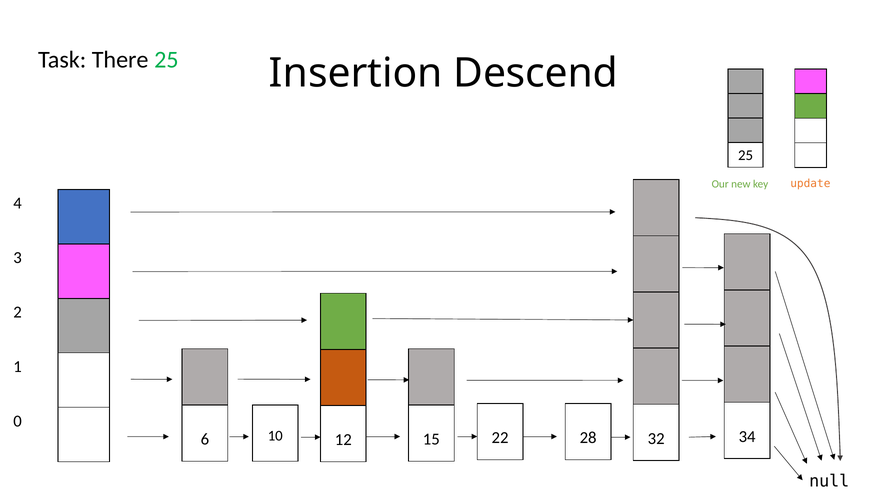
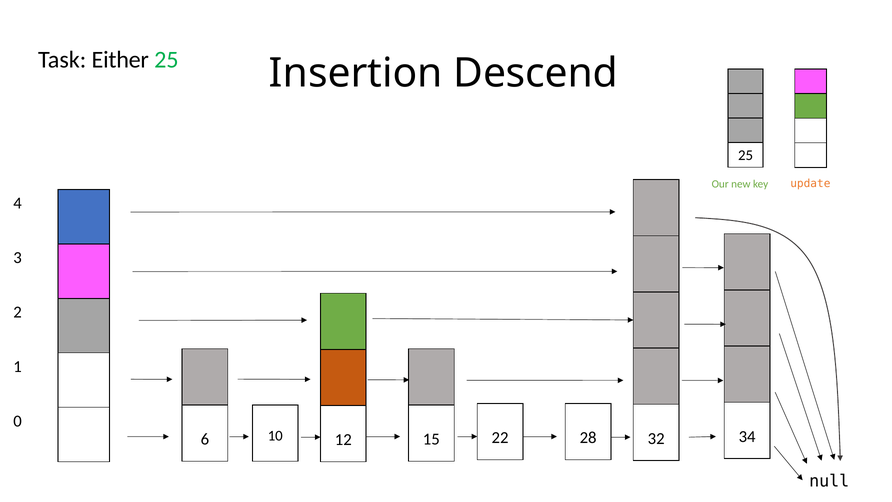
There: There -> Either (120, 60)
